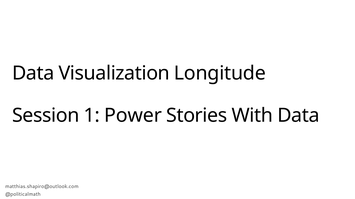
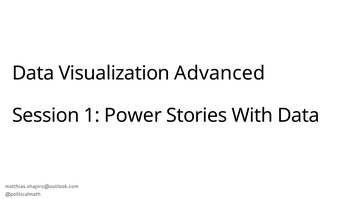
Longitude: Longitude -> Advanced (220, 73)
